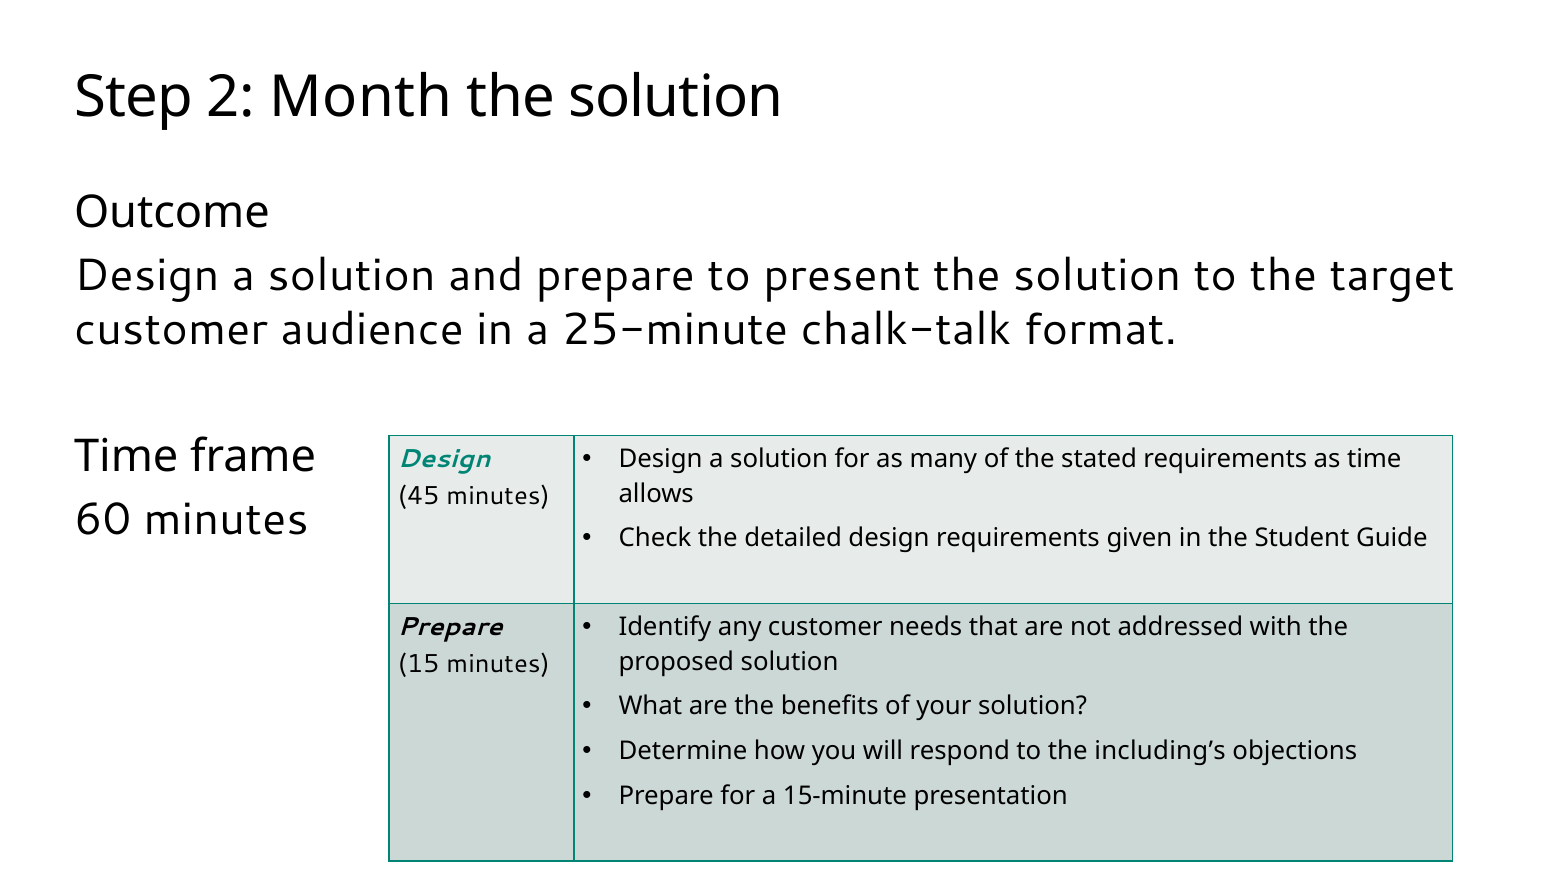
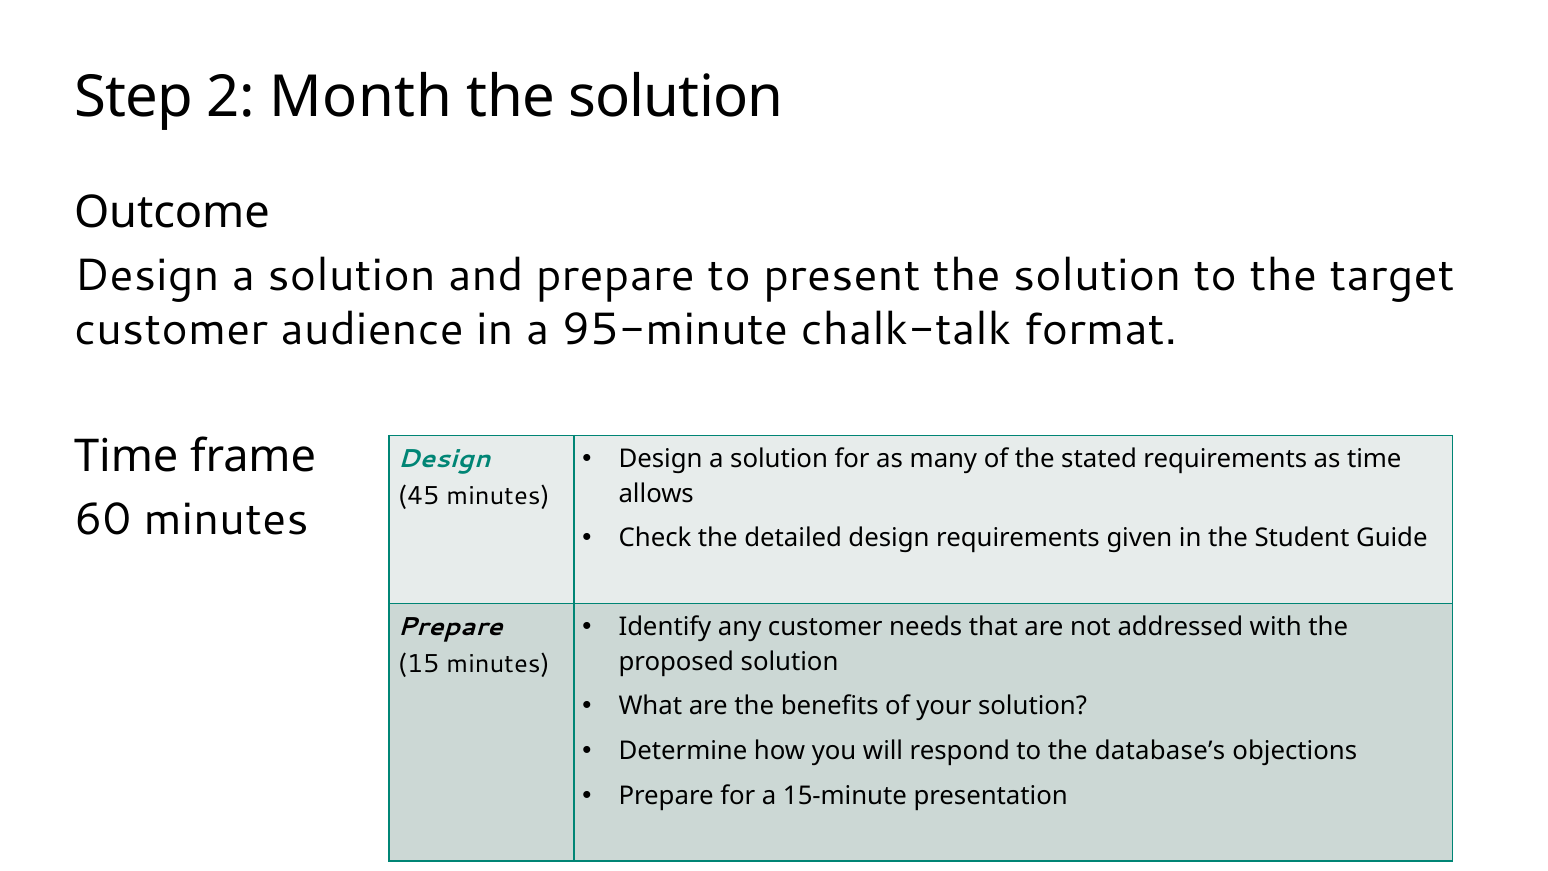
25-minute: 25-minute -> 95-minute (675, 330)
including’s: including’s -> database’s (1160, 751)
